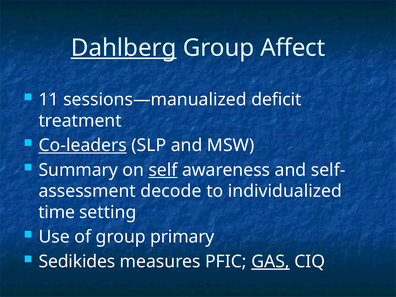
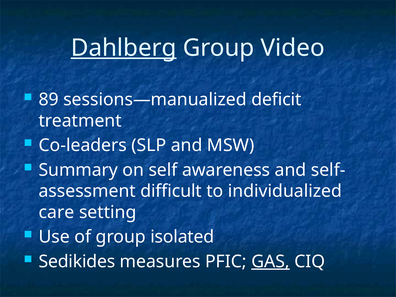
Affect: Affect -> Video (293, 48)
11: 11 -> 89 (49, 100)
Co-leaders underline: present -> none (83, 145)
self underline: present -> none (163, 170)
decode: decode -> difficult (171, 191)
time: time -> care (57, 212)
primary: primary -> isolated (182, 237)
